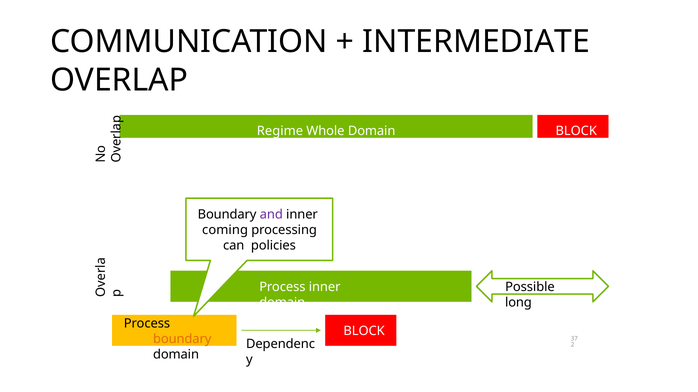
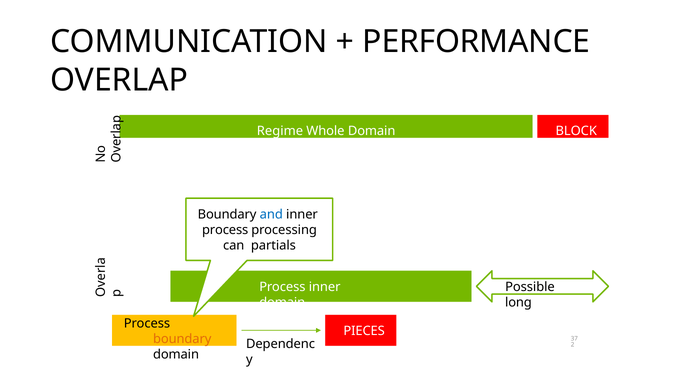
INTERMEDIATE: INTERMEDIATE -> PERFORMANCE (476, 42)
and colour: purple -> blue (271, 215)
coming: coming -> process (225, 230)
policies: policies -> partials (273, 246)
BLOCK: BLOCK -> PIECES (364, 331)
